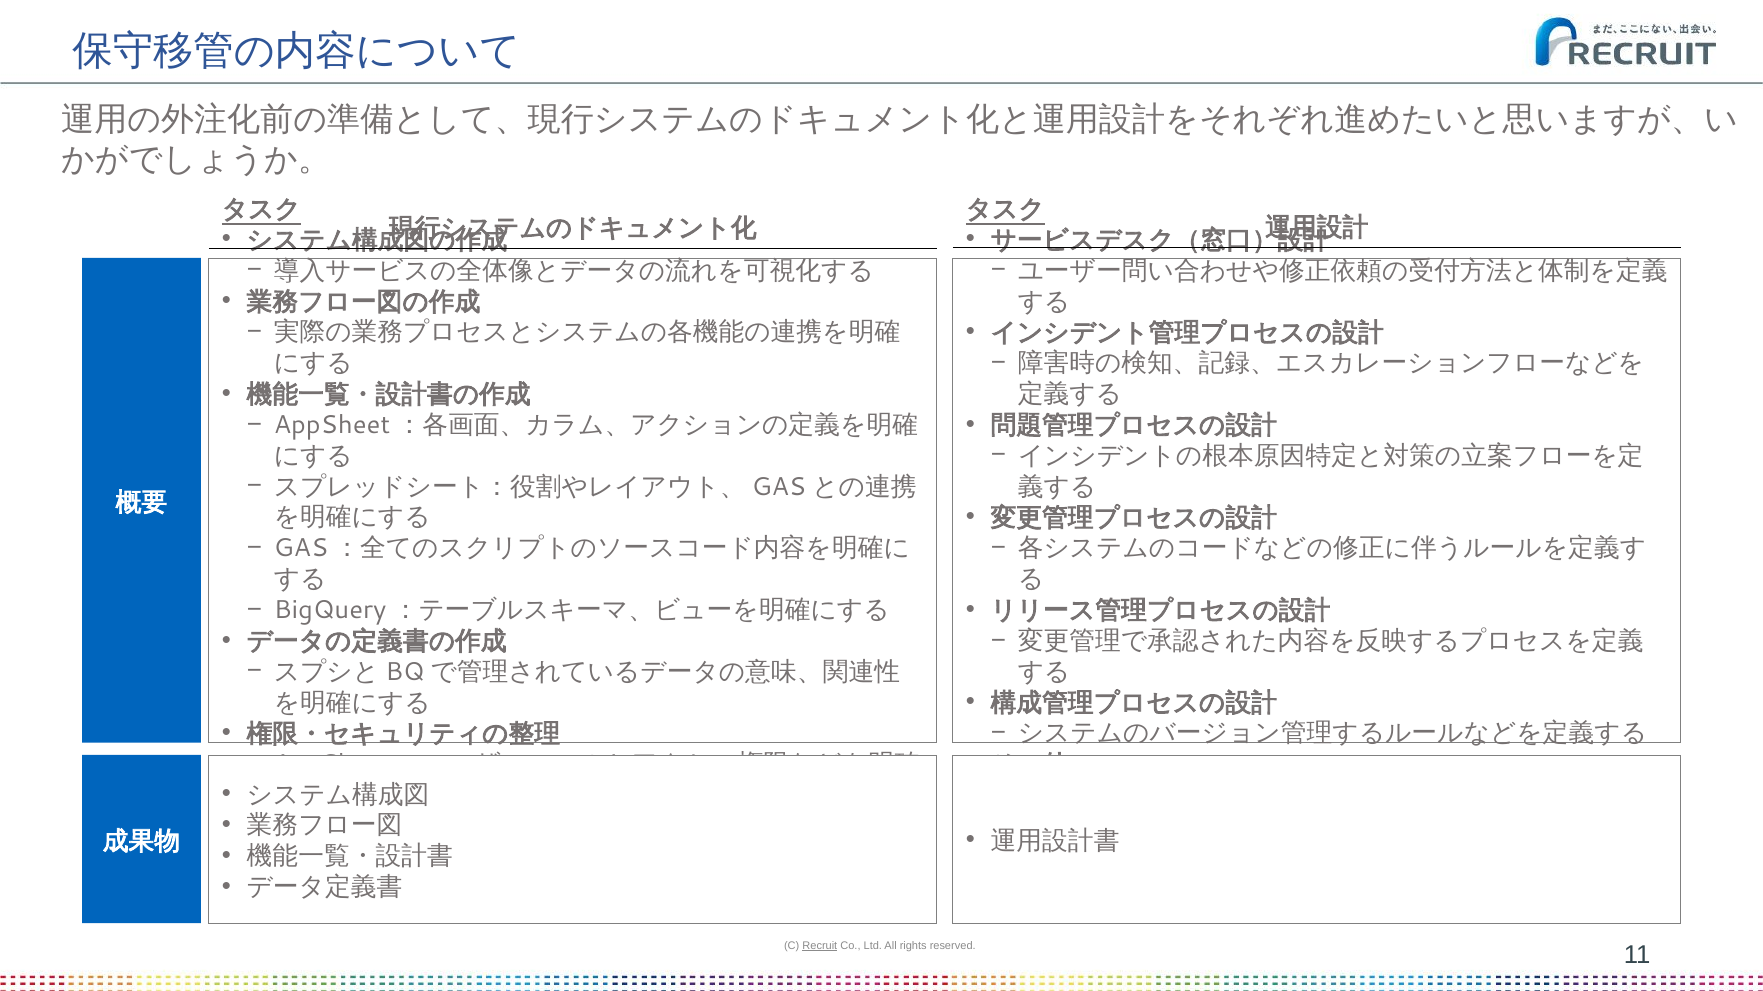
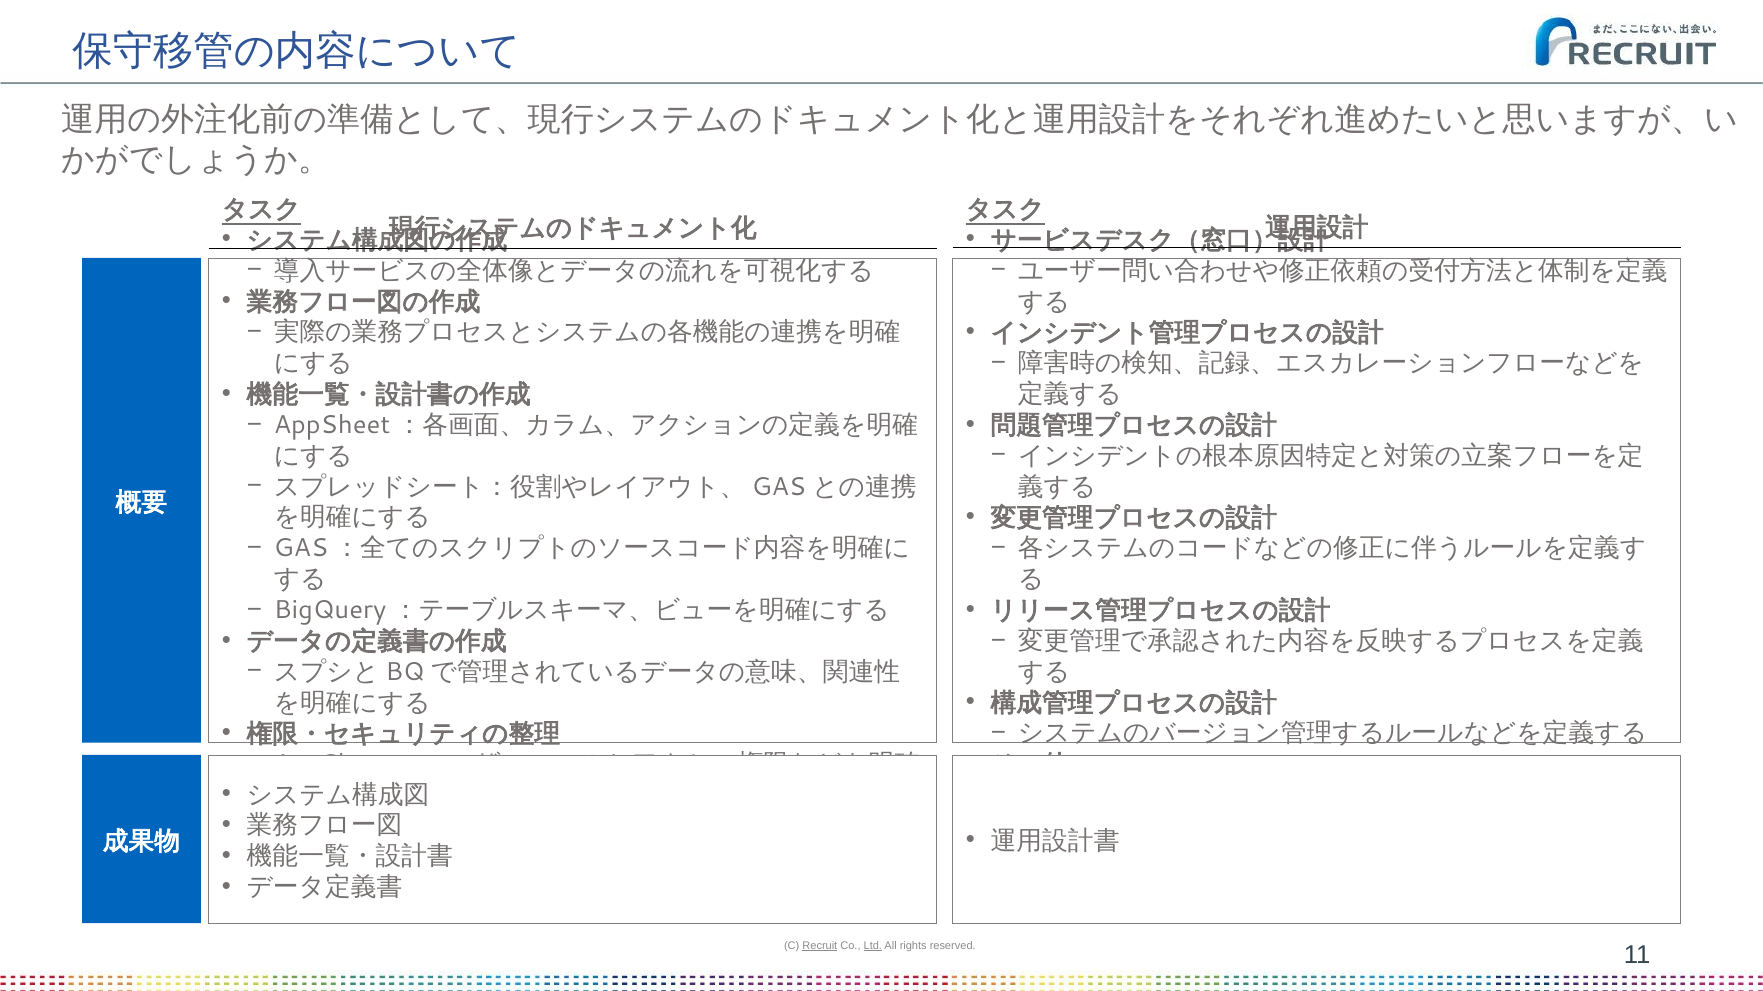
Ltd underline: none -> present (873, 946)
